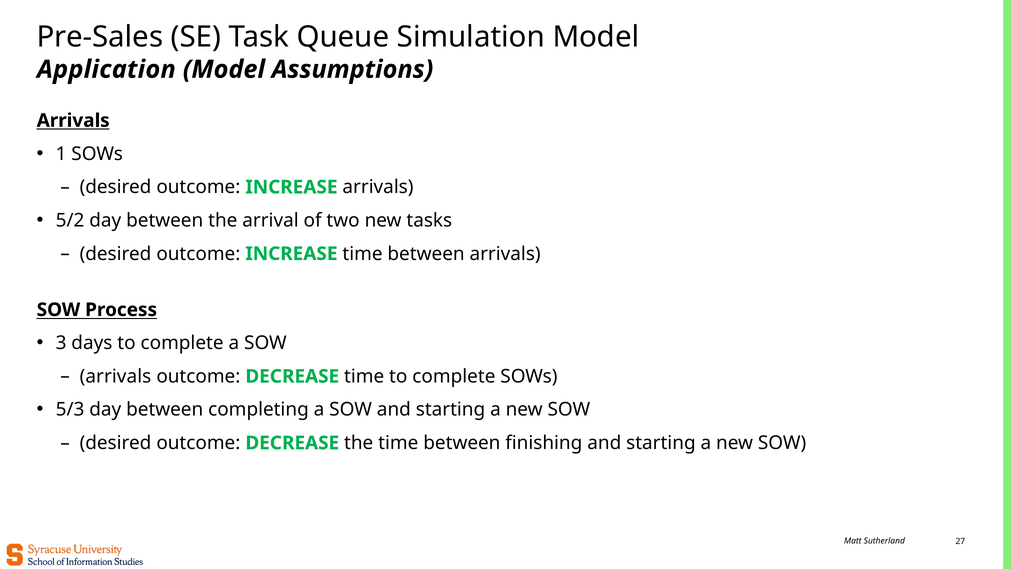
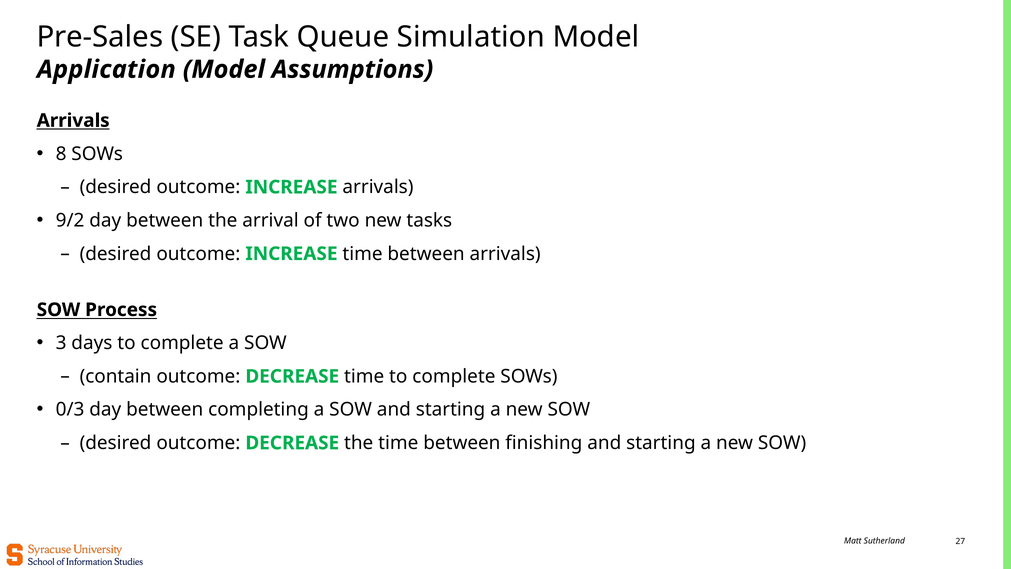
1: 1 -> 8 (61, 154)
5/2: 5/2 -> 9/2 (70, 220)
arrivals: arrivals -> contain (116, 376)
5/3: 5/3 -> 0/3 (70, 410)
